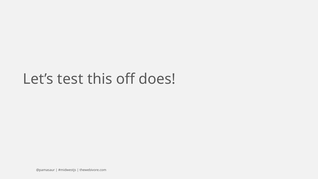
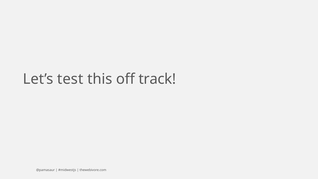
does: does -> track (157, 79)
